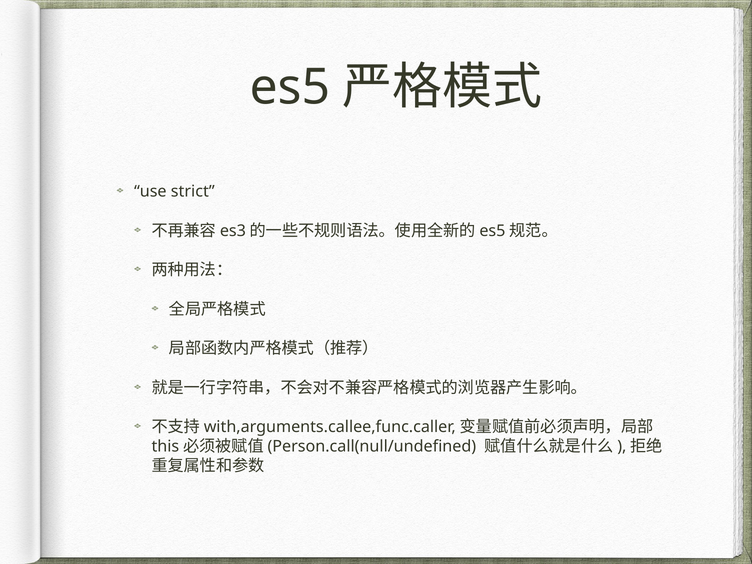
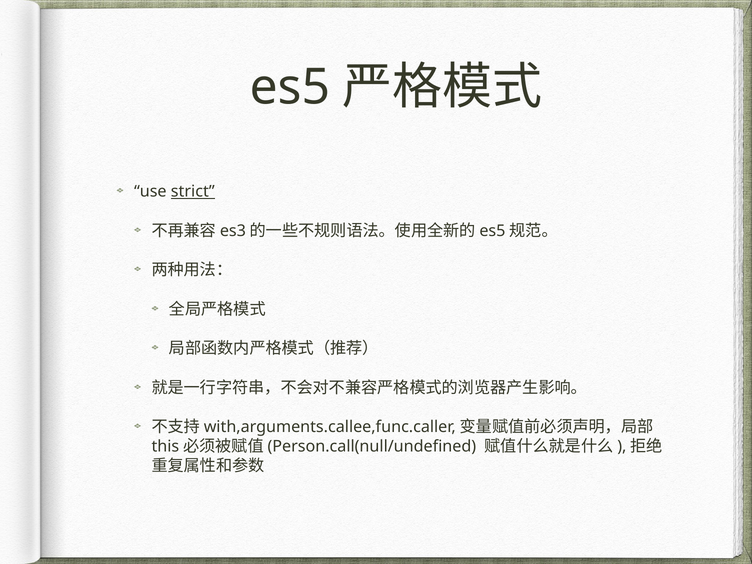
strict underline: none -> present (193, 192)
